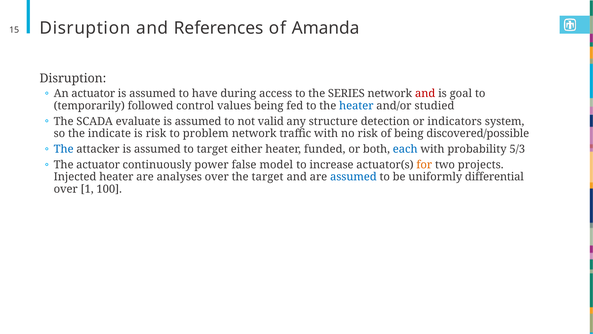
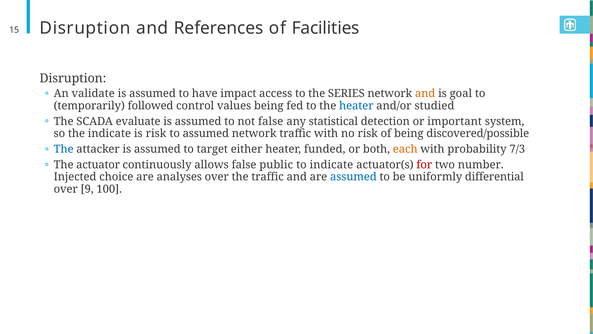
Amanda: Amanda -> Facilities (326, 28)
An actuator: actuator -> validate (93, 94)
during: during -> impact (238, 94)
and colour: red -> orange (425, 94)
not valid: valid -> false (271, 121)
structure: structure -> statistical (333, 121)
indicators: indicators -> important (455, 121)
to problem: problem -> assumed (206, 133)
each colour: blue -> orange (405, 149)
5/3: 5/3 -> 7/3 (517, 149)
power: power -> allows (212, 165)
model: model -> public (276, 165)
to increase: increase -> indicate (331, 165)
for colour: orange -> red (424, 165)
projects: projects -> number (481, 165)
Injected heater: heater -> choice (116, 177)
the target: target -> traffic (268, 177)
1: 1 -> 9 (87, 189)
